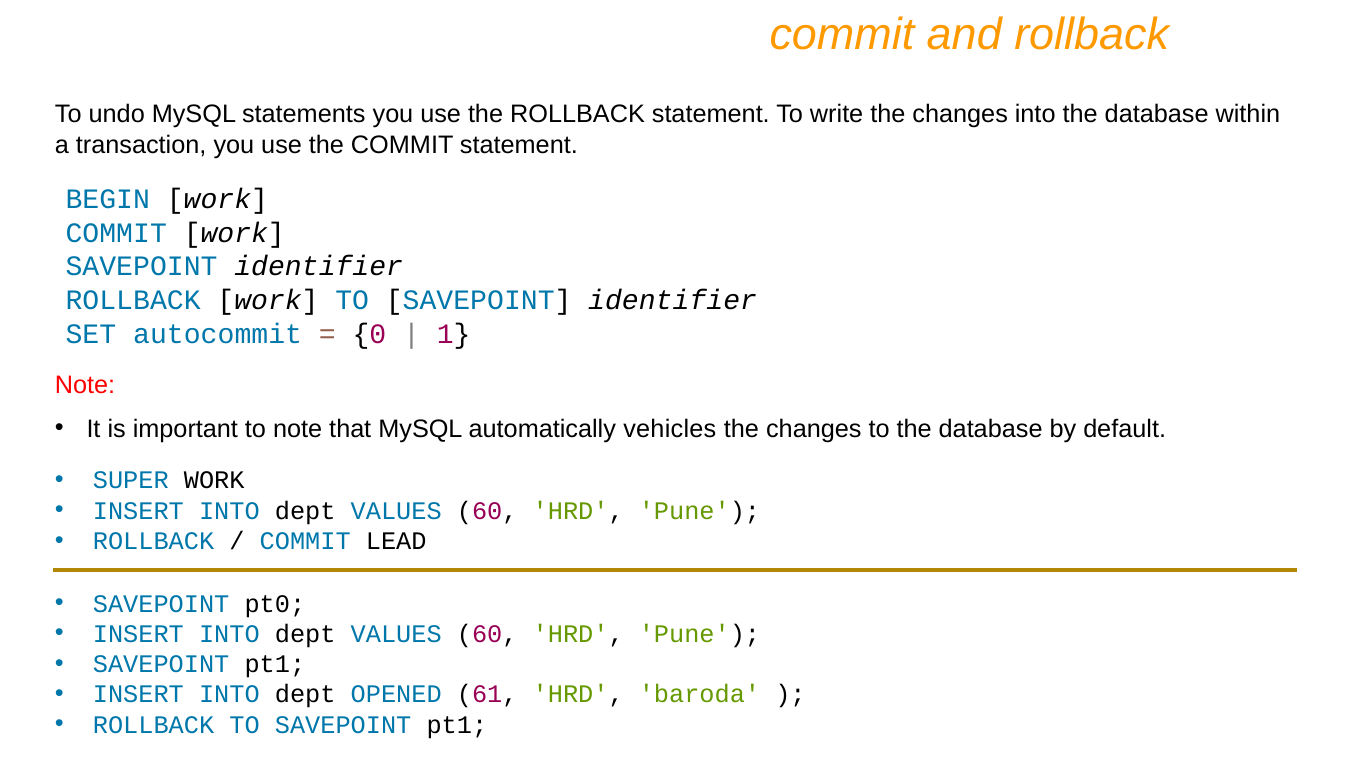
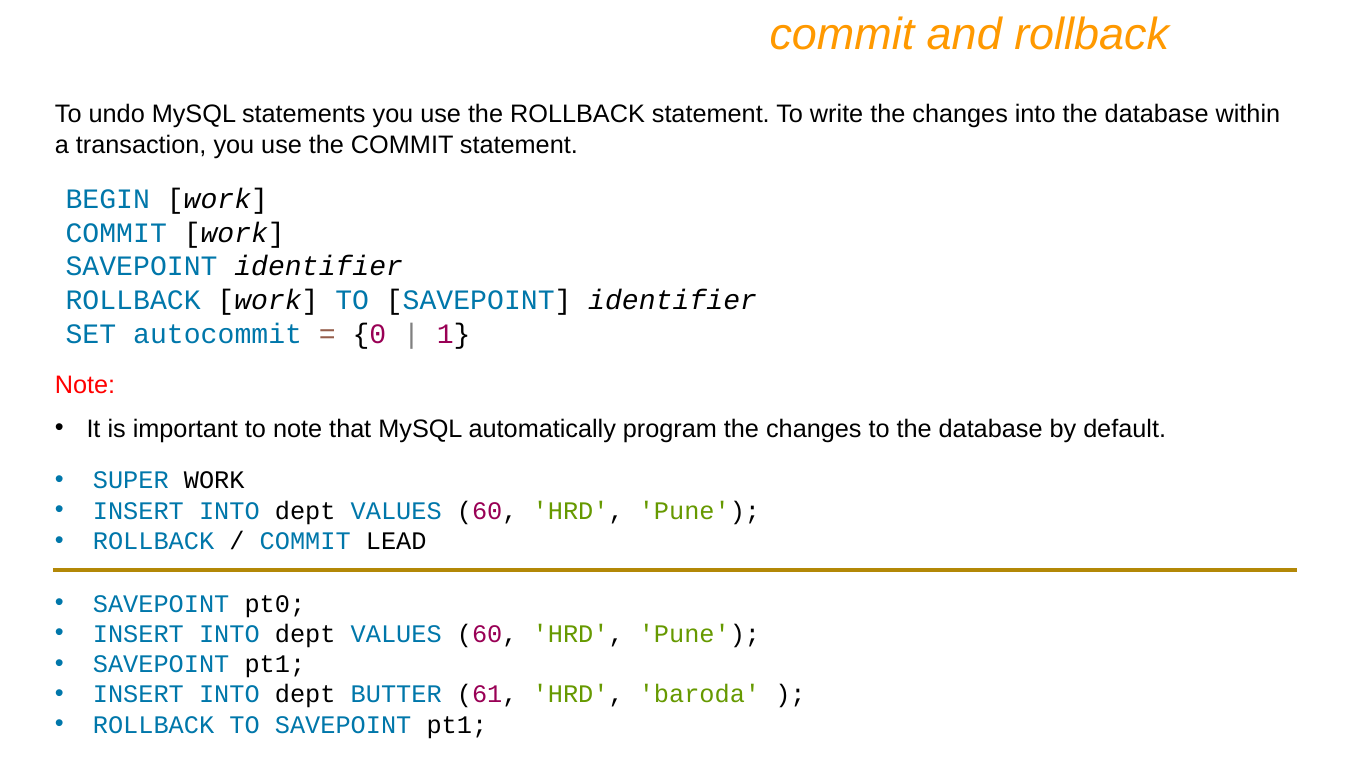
vehicles: vehicles -> program (670, 429)
OPENED: OPENED -> BUTTER (396, 695)
